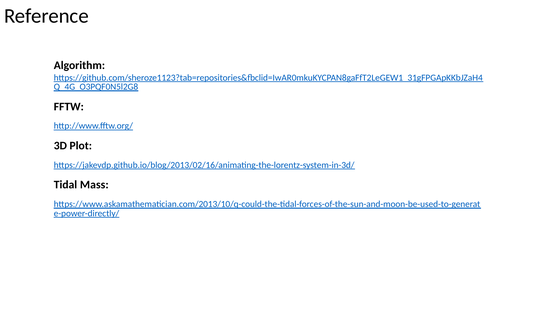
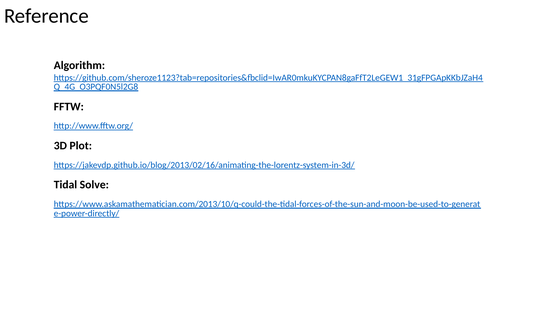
Mass: Mass -> Solve (94, 185)
